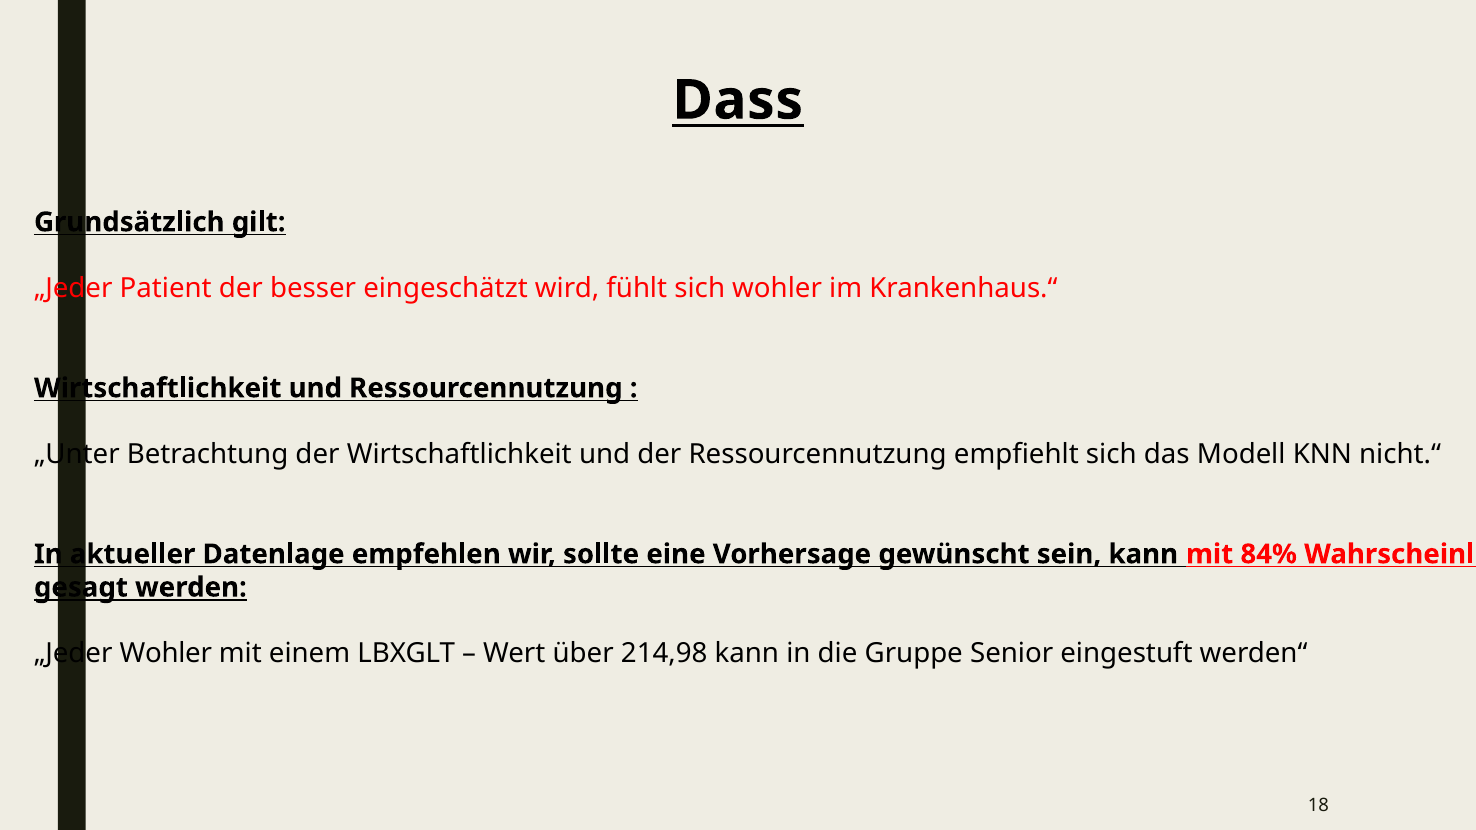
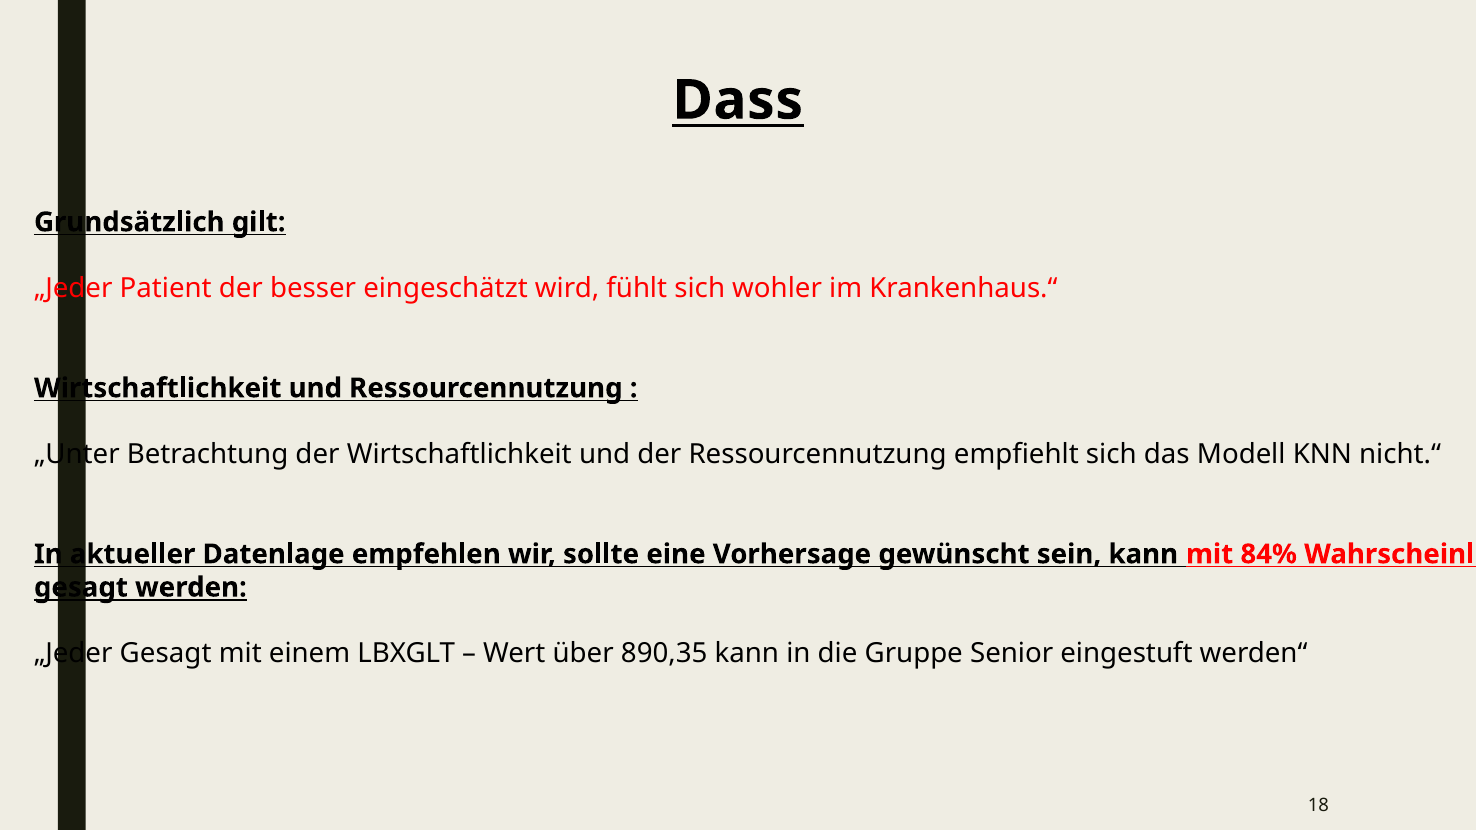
„Jeder Wohler: Wohler -> Gesagt (166, 654)
214,98: 214,98 -> 890,35 (664, 654)
